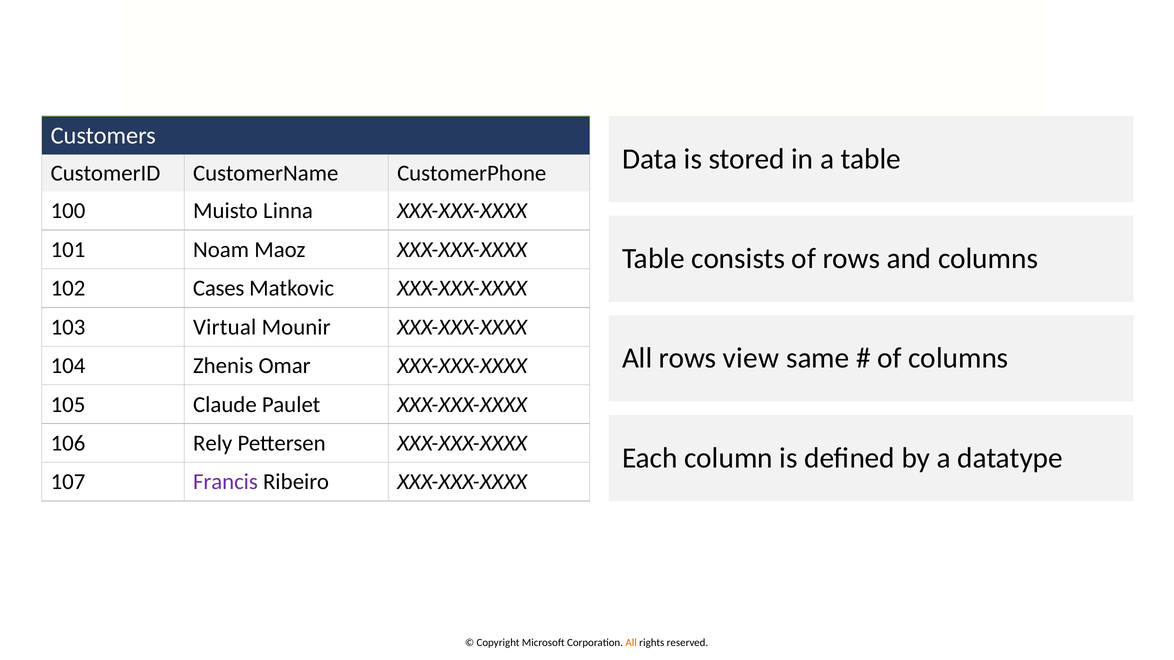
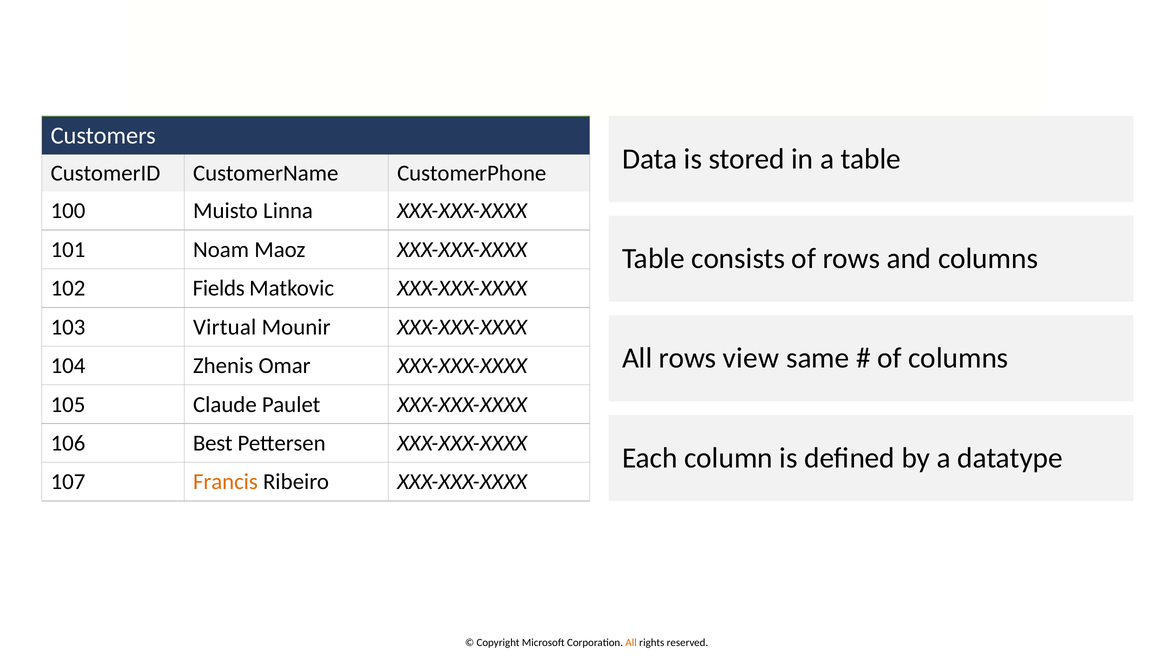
Cases: Cases -> Fields (219, 289)
Rely: Rely -> Best (213, 443)
Francis colour: purple -> orange (225, 482)
